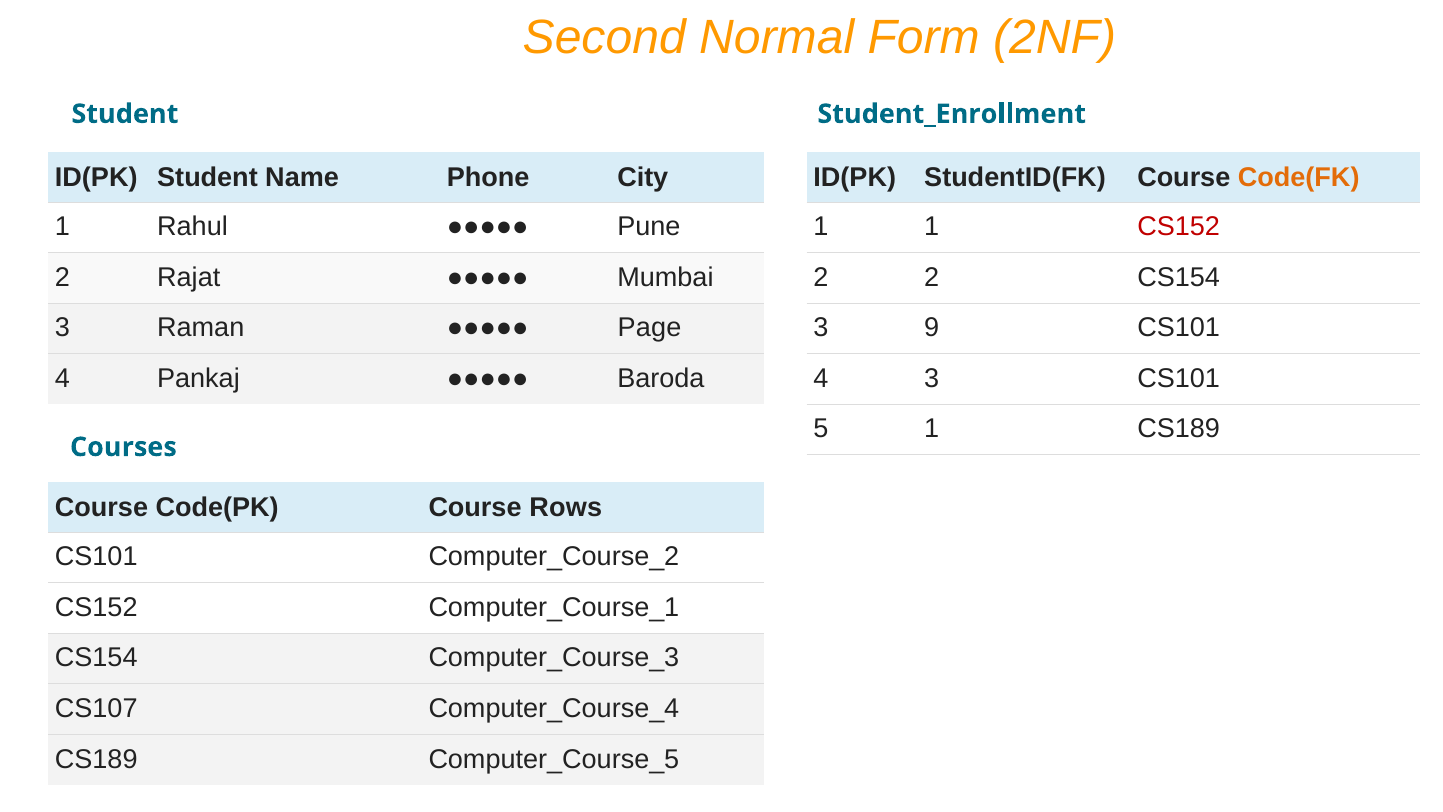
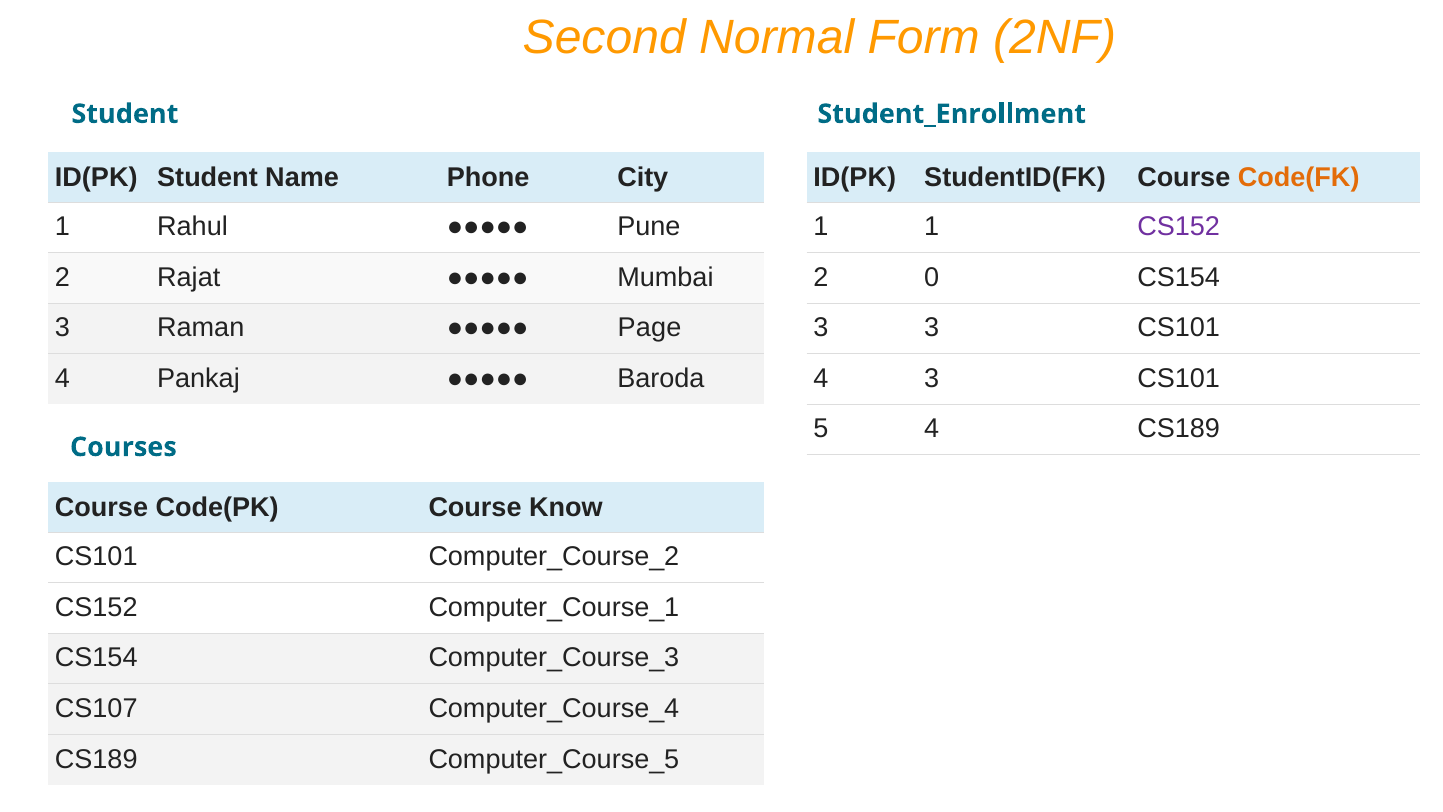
CS152 colour: red -> purple (1179, 227)
2 2: 2 -> 0 (932, 277)
3 9: 9 -> 3 (932, 328)
5 1: 1 -> 4 (932, 429)
Rows: Rows -> Know (566, 507)
